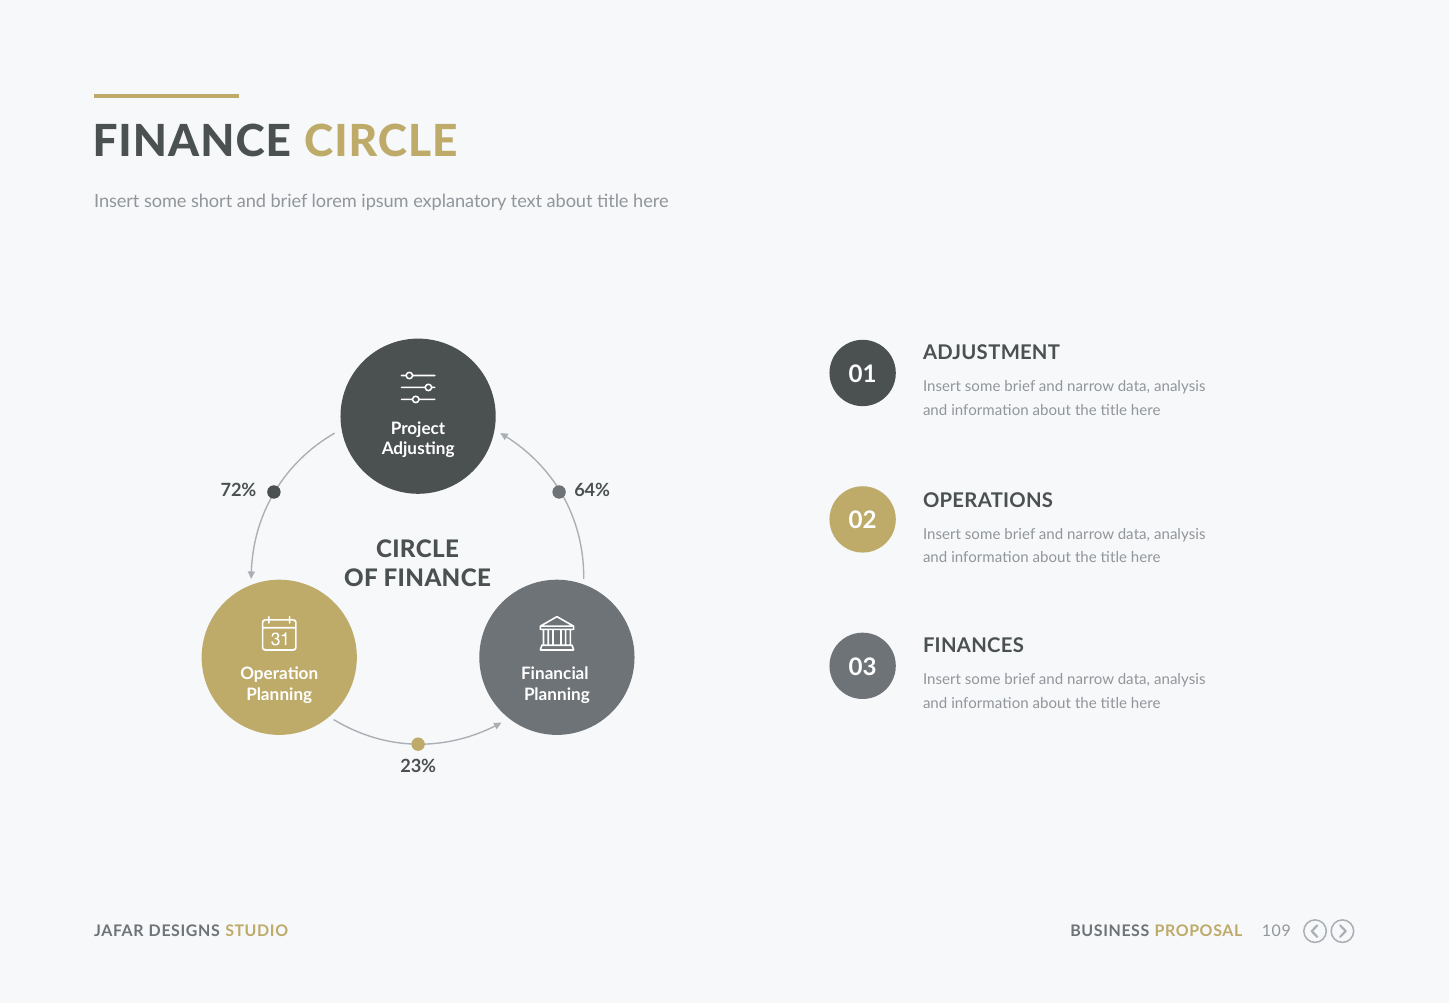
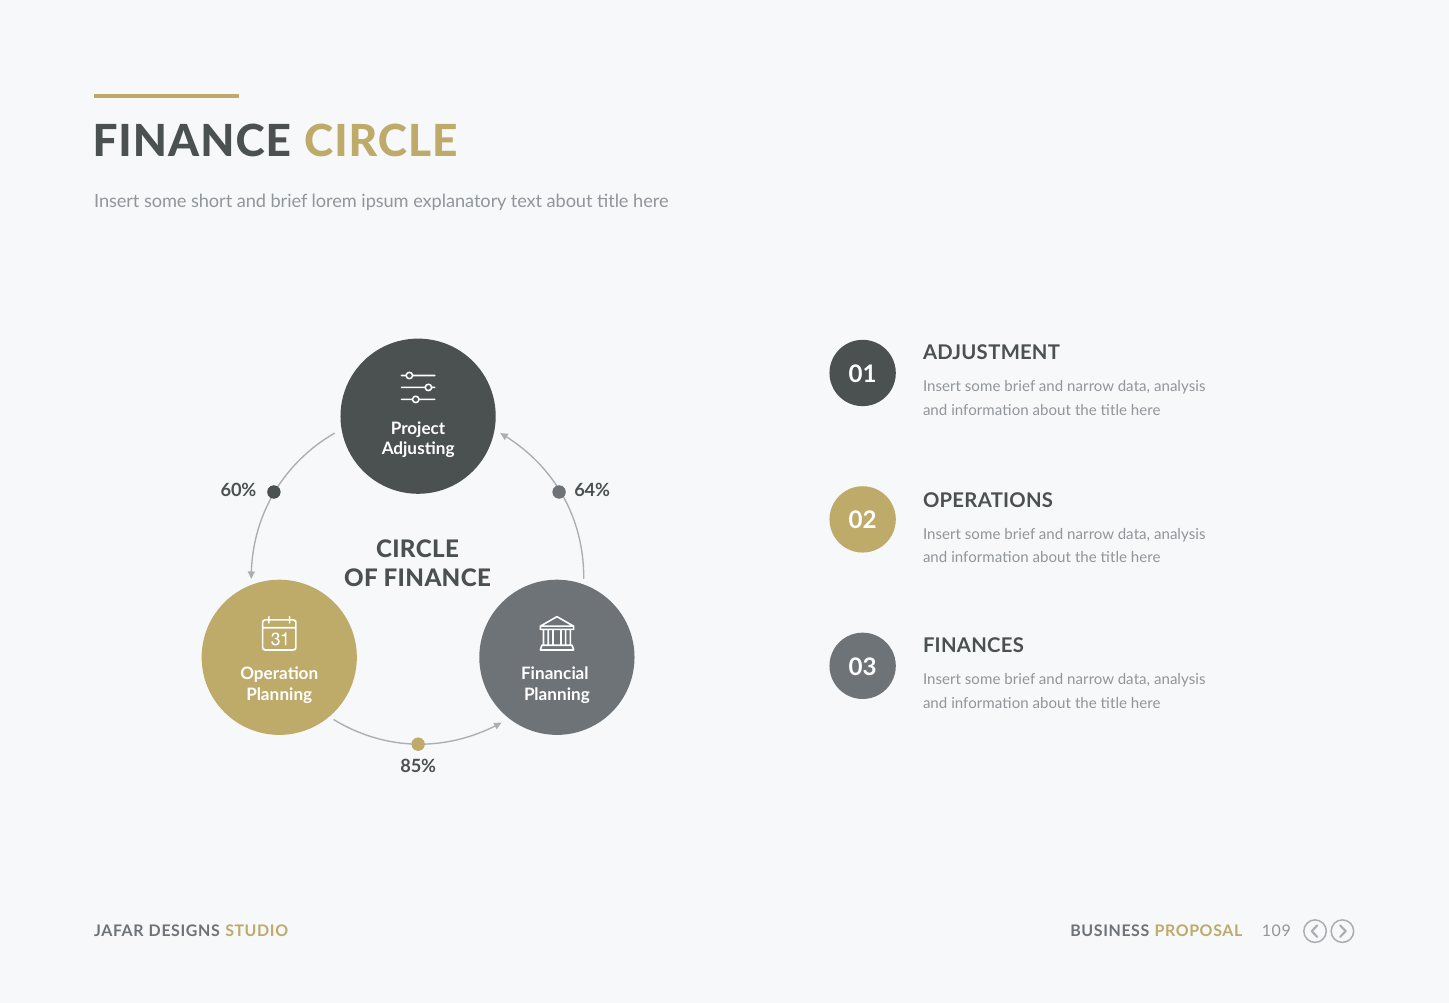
72%: 72% -> 60% (238, 490)
23%: 23% -> 85% (418, 766)
